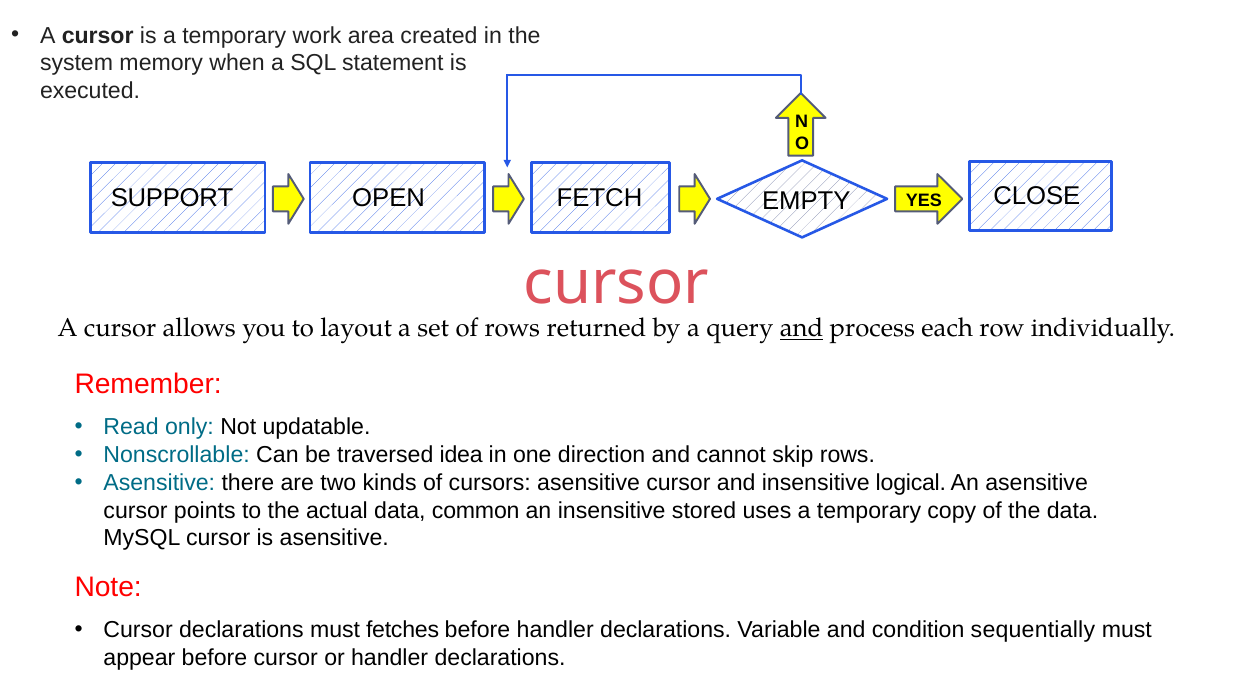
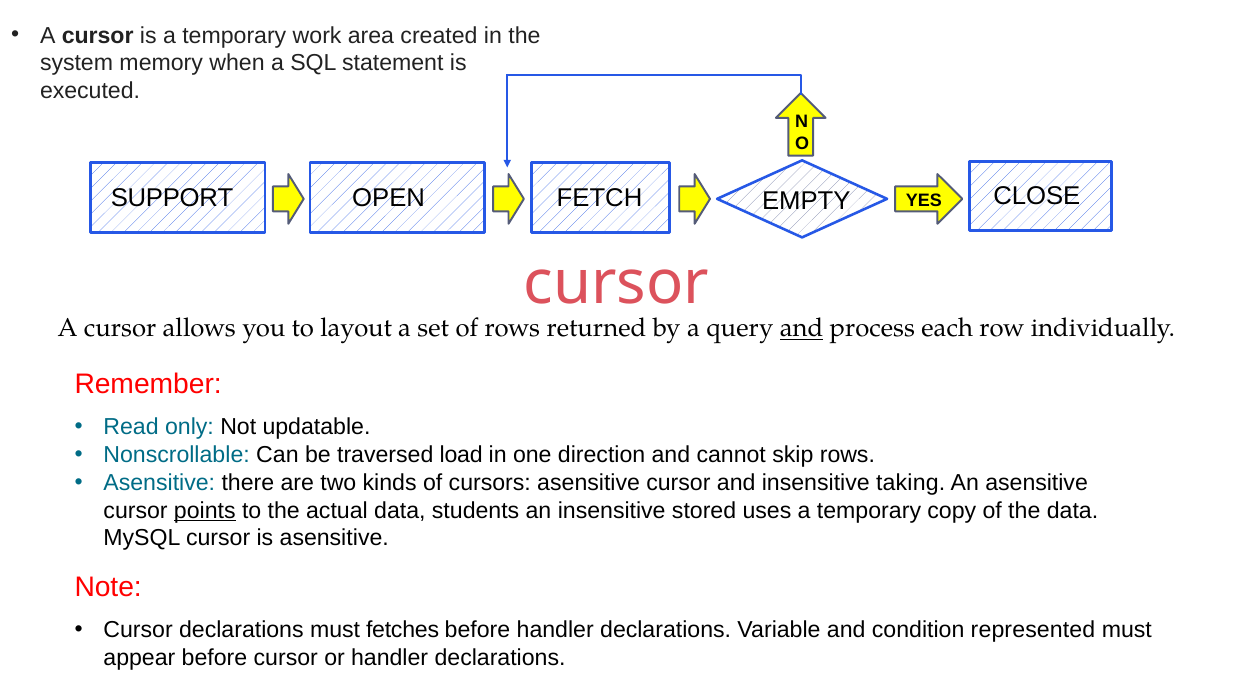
idea: idea -> load (461, 455)
logical: logical -> taking (911, 483)
points underline: none -> present (205, 511)
common: common -> students (476, 511)
sequentially: sequentially -> represented (1033, 631)
